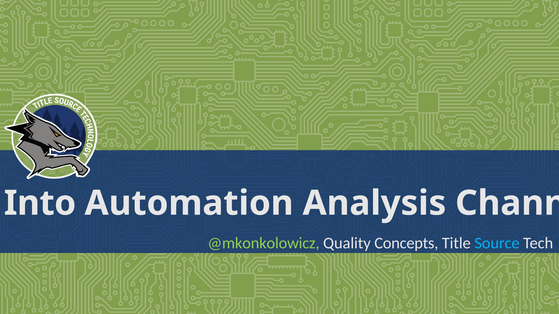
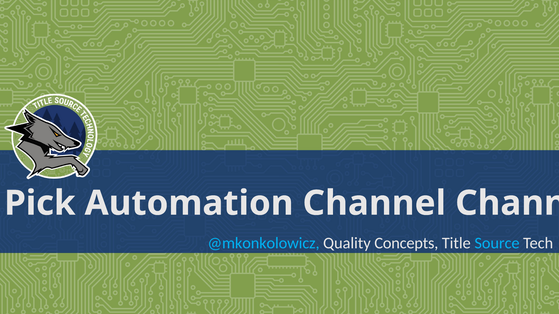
Into: Into -> Pick (40, 203)
Automation Analysis: Analysis -> Channel (374, 203)
@mkonkolowicz colour: light green -> light blue (264, 244)
